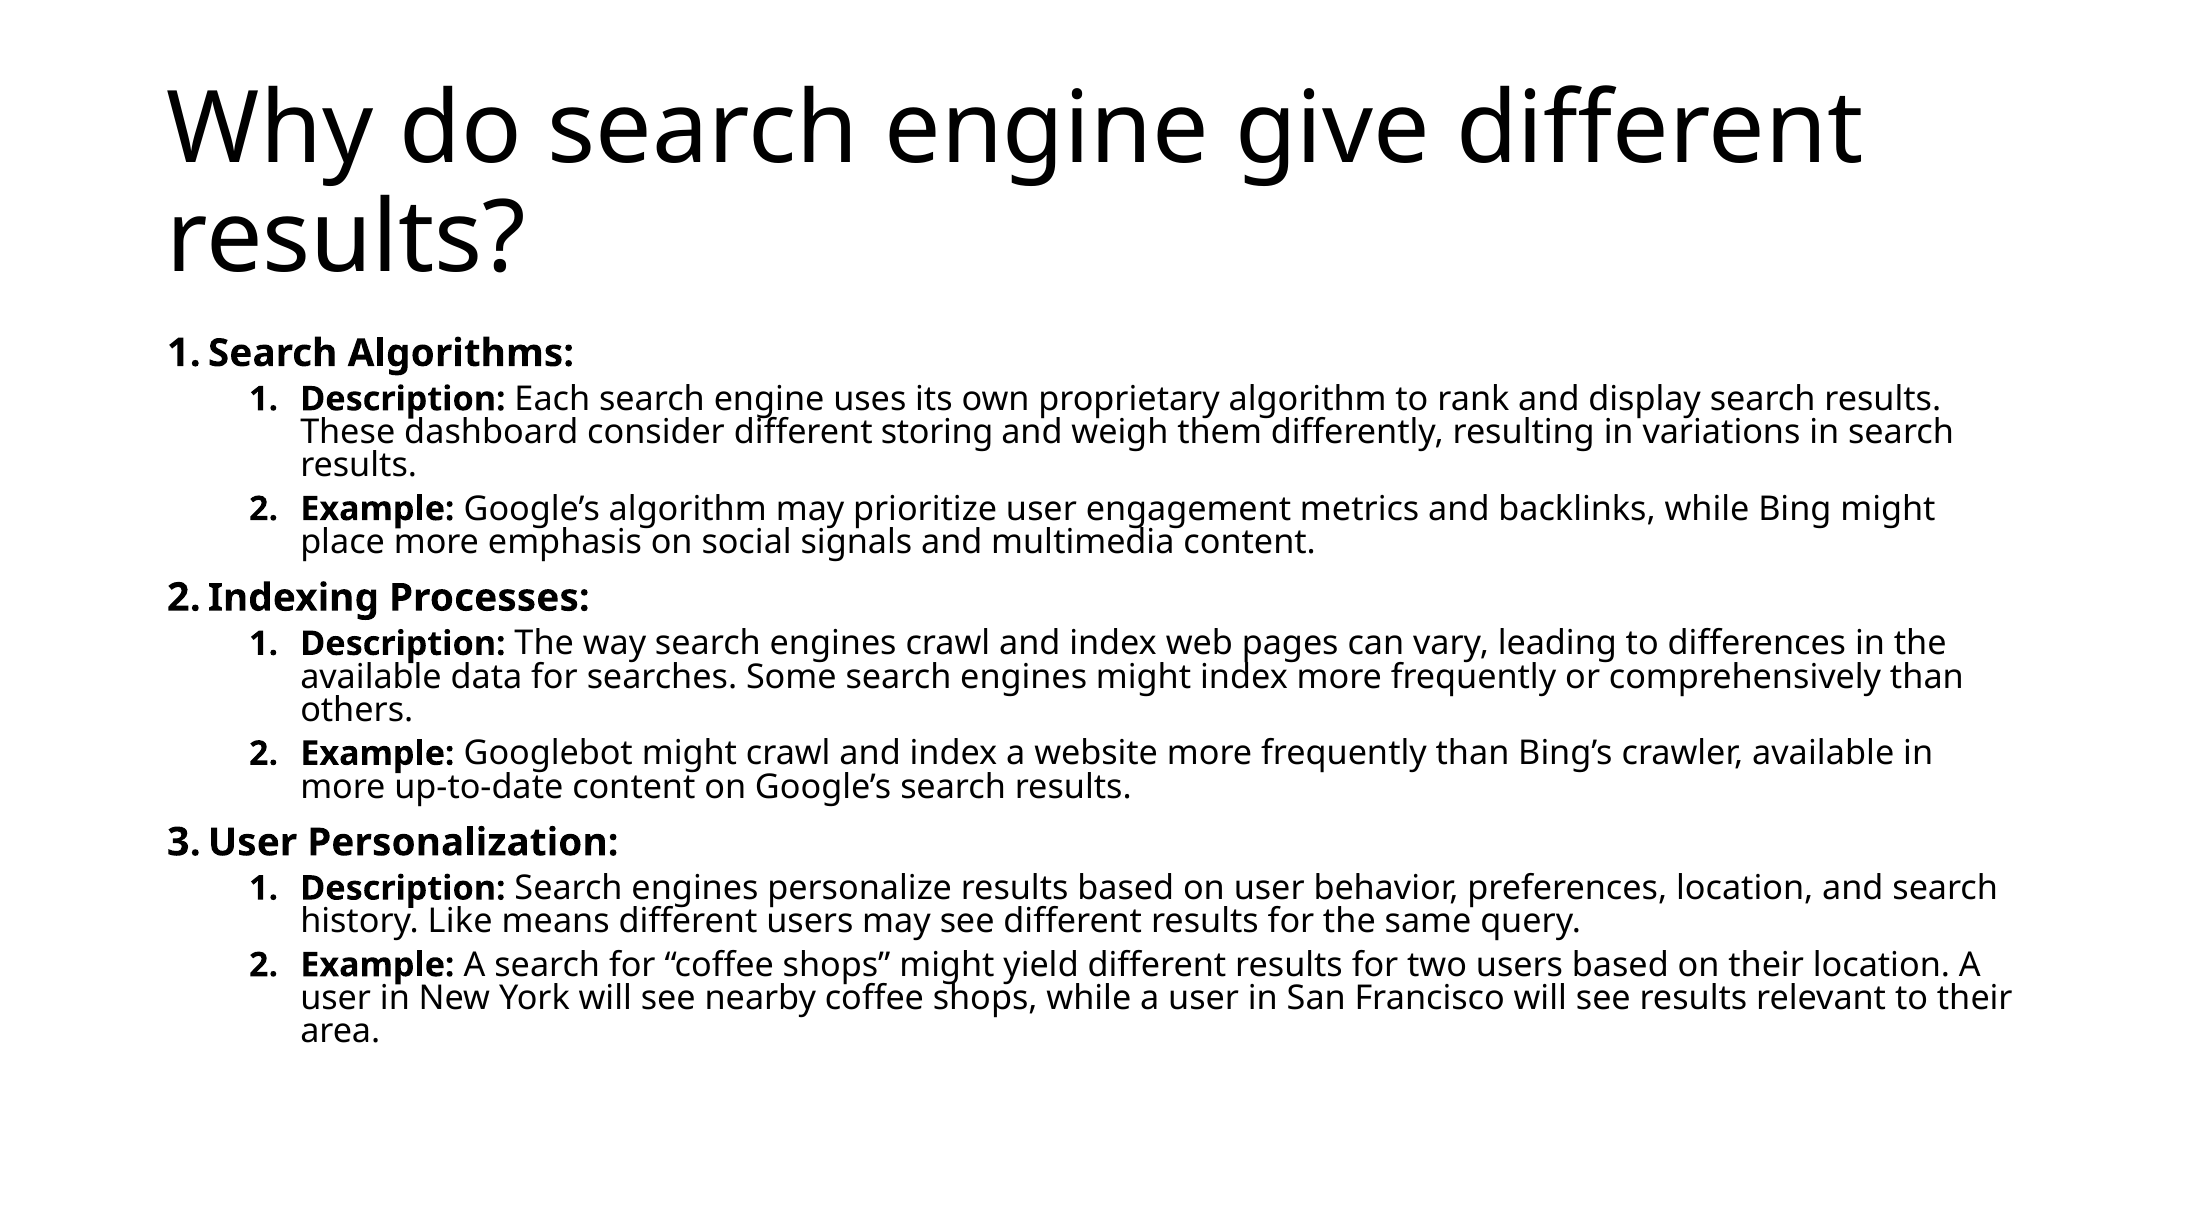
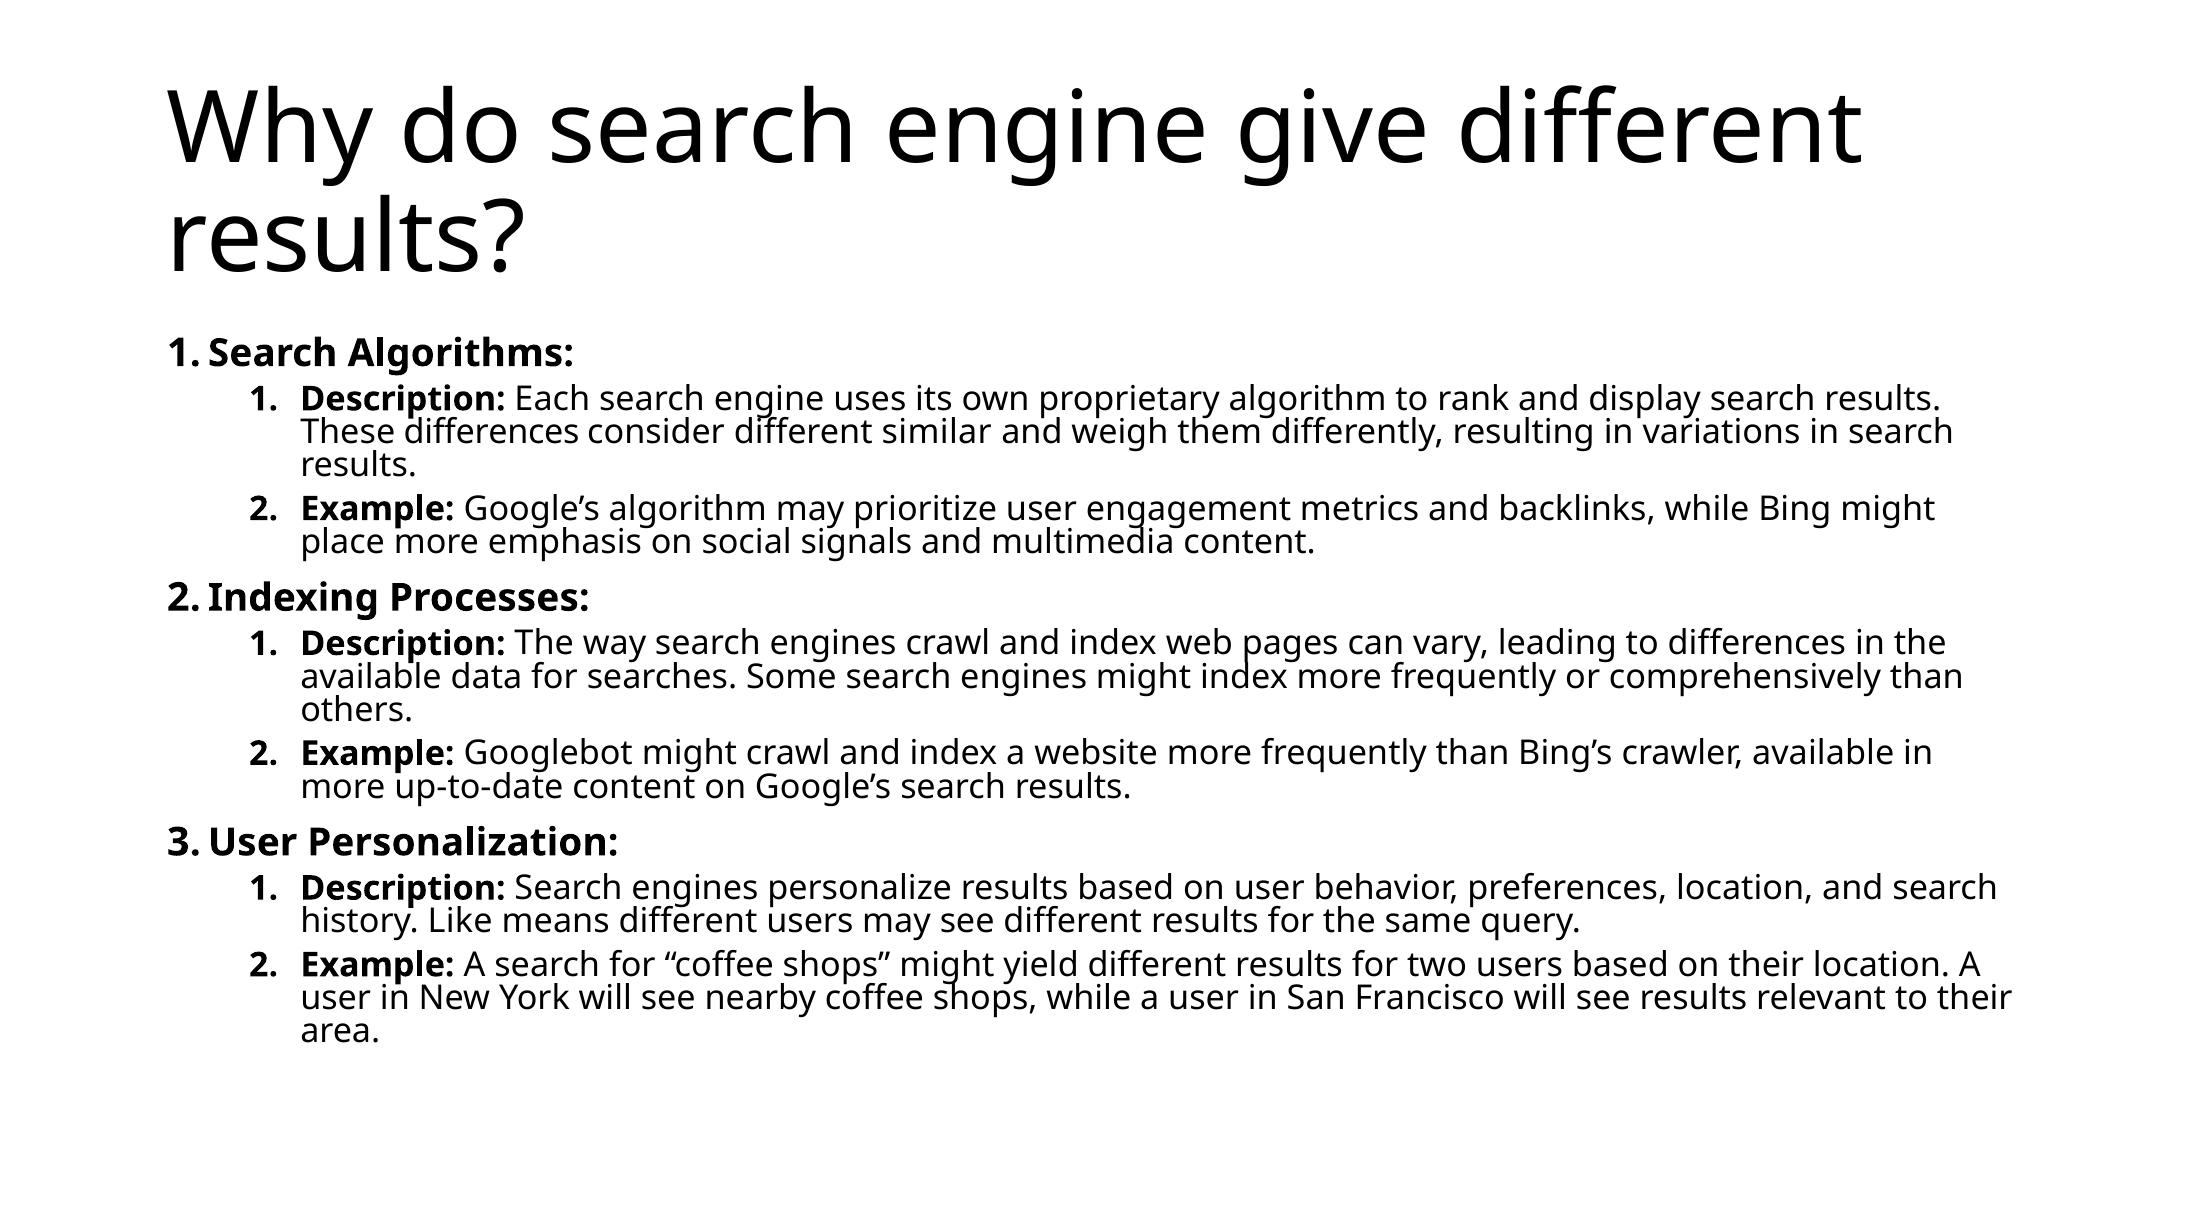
These dashboard: dashboard -> differences (492, 432)
storing: storing -> similar (937, 432)
